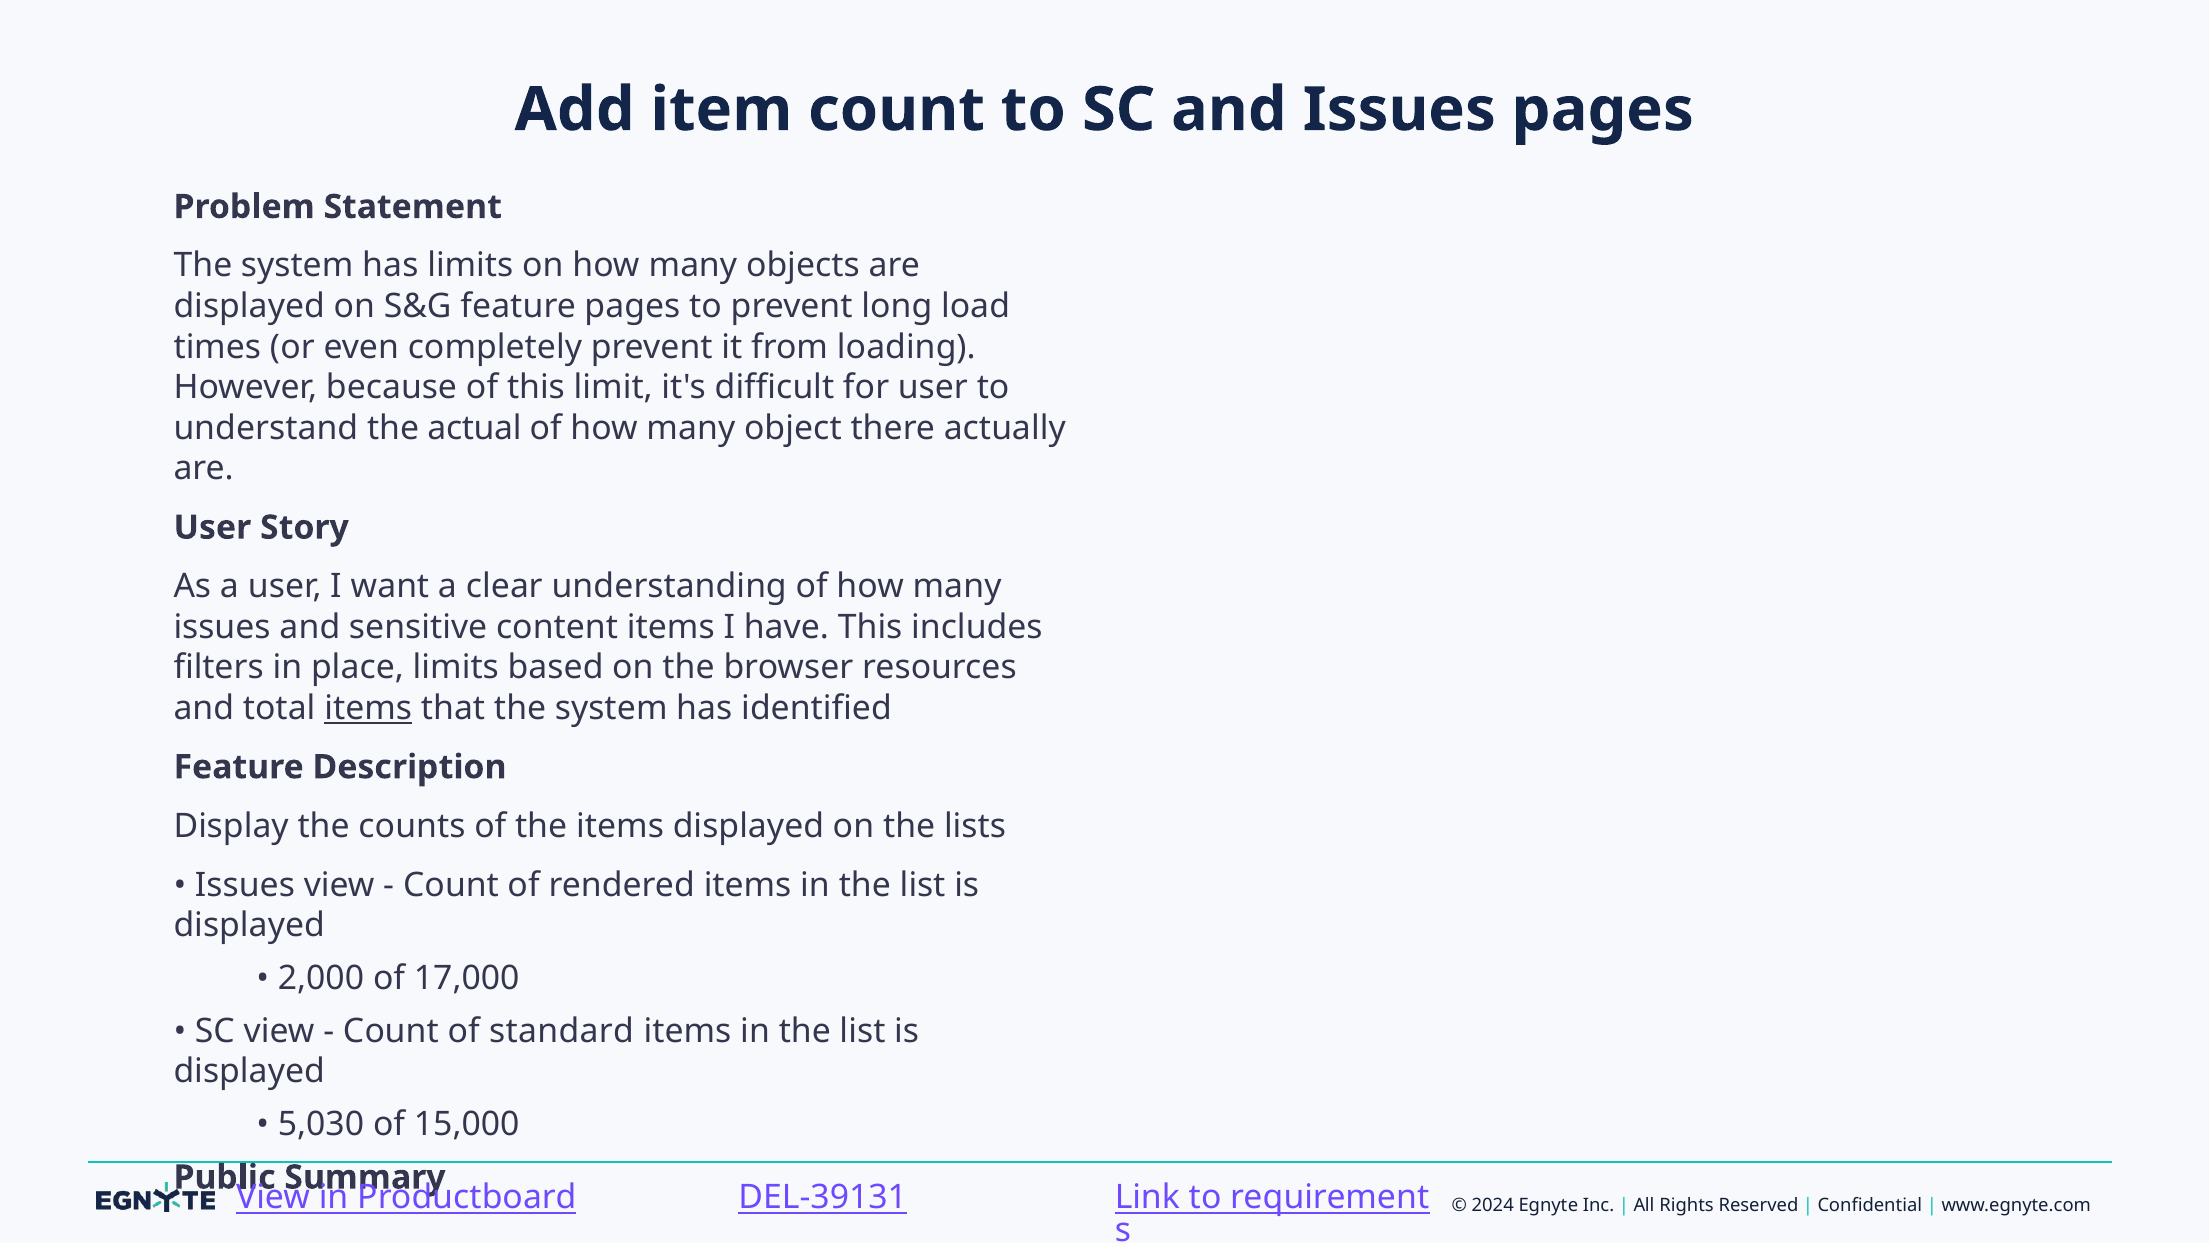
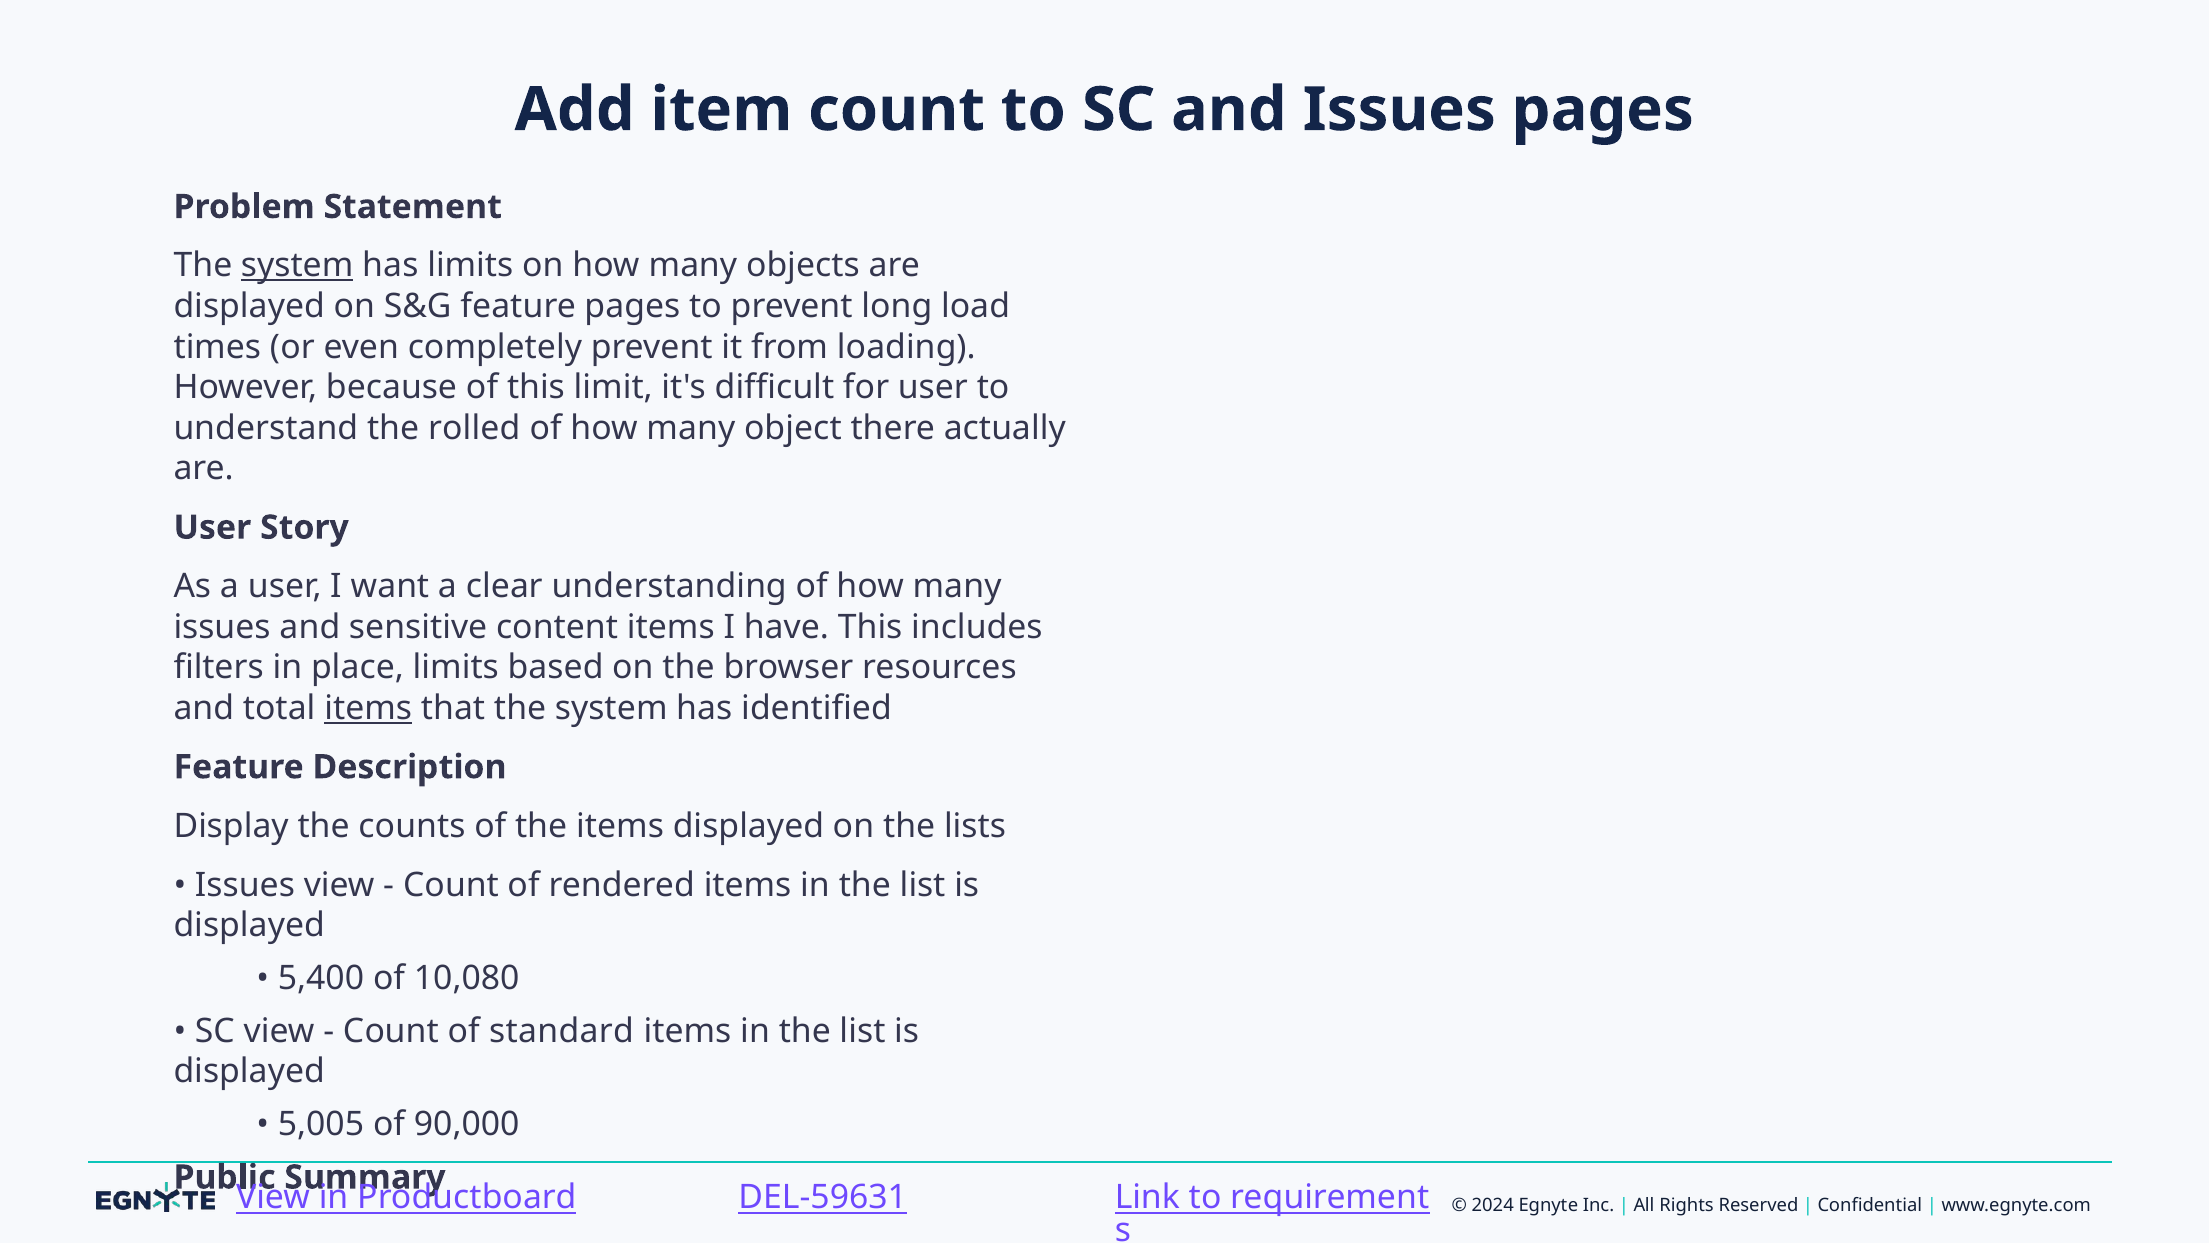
system underline: none -> present (297, 266)
actual: actual -> rolled (474, 428)
2,000: 2,000 -> 5,400 (321, 978)
17,000: 17,000 -> 10,080 (467, 978)
5,030: 5,030 -> 5,005 (321, 1124)
15,000: 15,000 -> 90,000 (467, 1124)
DEL-39131: DEL-39131 -> DEL-59631 (823, 1197)
